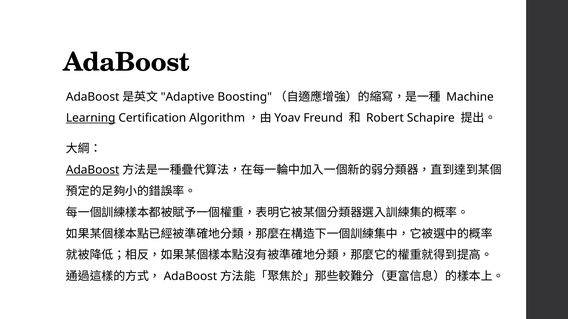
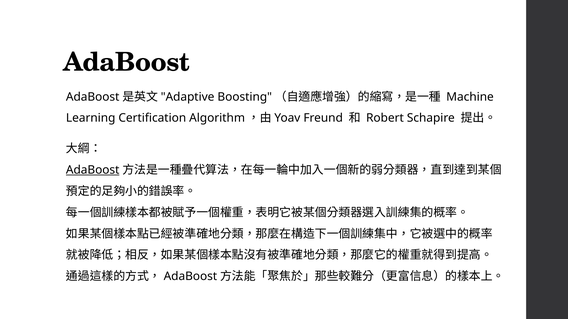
Learning underline: present -> none (91, 118)
